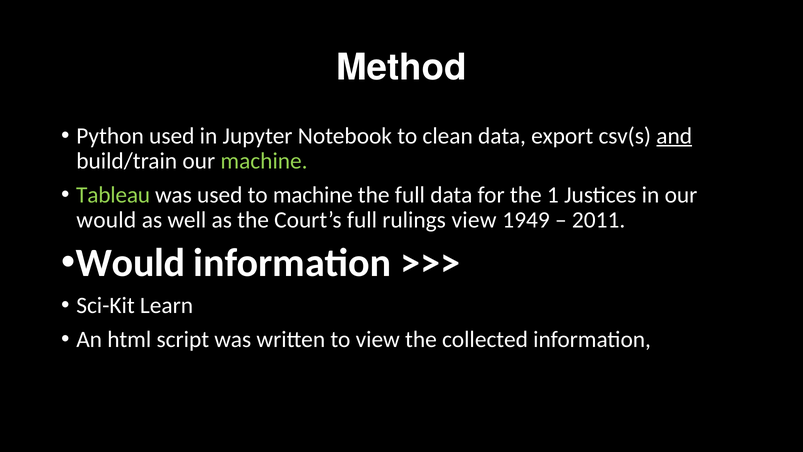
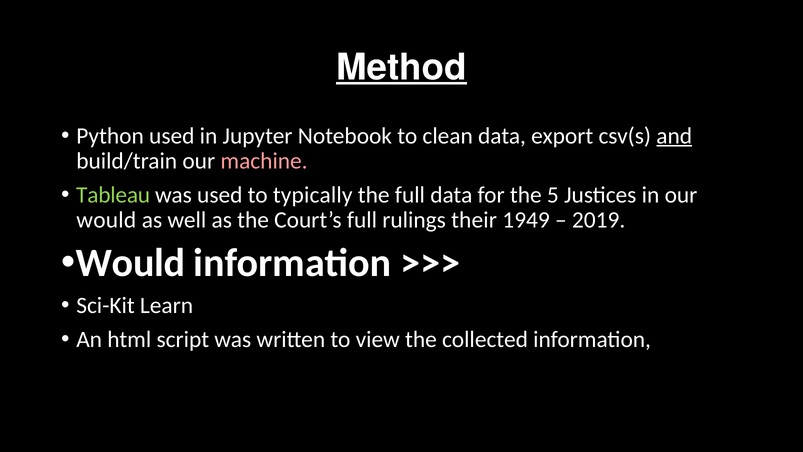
Method underline: none -> present (401, 67)
machine colour: light green -> pink (264, 161)
to machine: machine -> typically (313, 195)
1: 1 -> 5 (553, 195)
rulings view: view -> their (474, 220)
2011: 2011 -> 2019 (599, 220)
